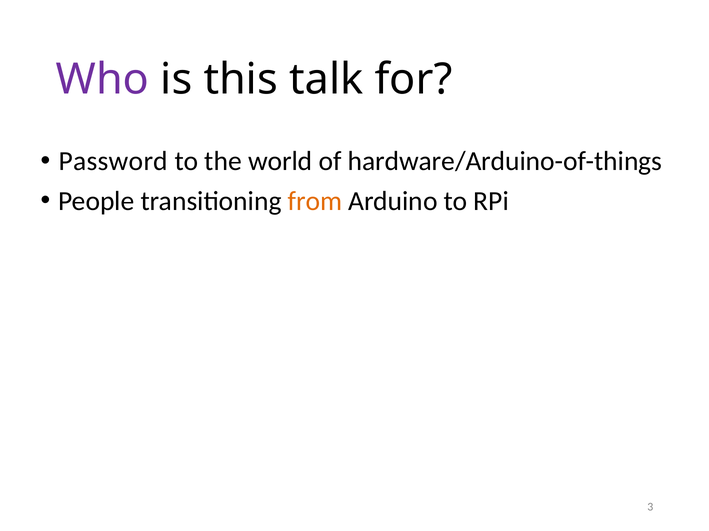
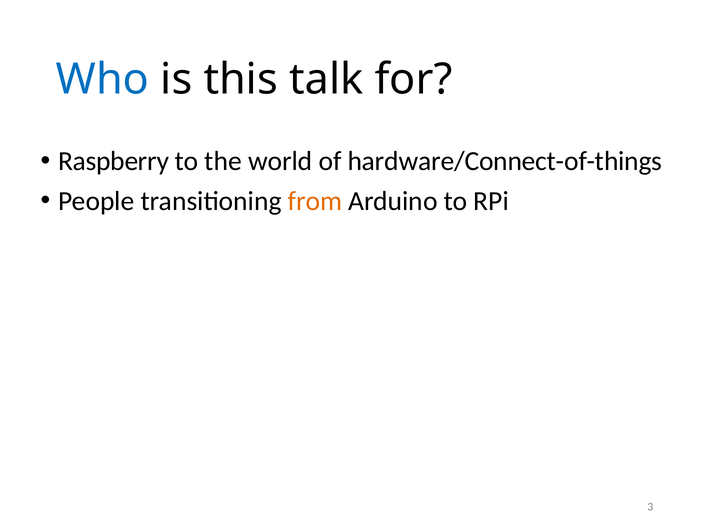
Who colour: purple -> blue (102, 79)
Password: Password -> Raspberry (114, 162)
hardware/Arduino-of-things: hardware/Arduino-of-things -> hardware/Connect-of-things (505, 162)
